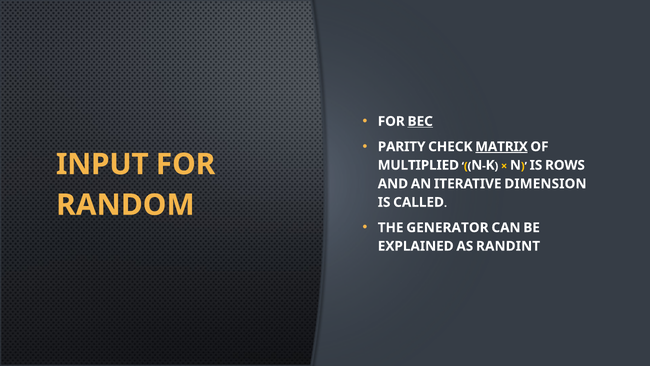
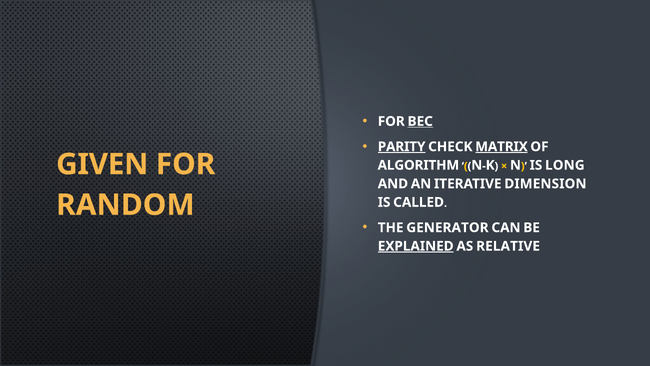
PARITY underline: none -> present (402, 147)
INPUT: INPUT -> GIVEN (102, 164)
MULTIPLIED: MULTIPLIED -> ALGORITHM (418, 165)
ROWS: ROWS -> LONG (565, 165)
EXPLAINED underline: none -> present (416, 246)
RANDINT: RANDINT -> RELATIVE (508, 246)
